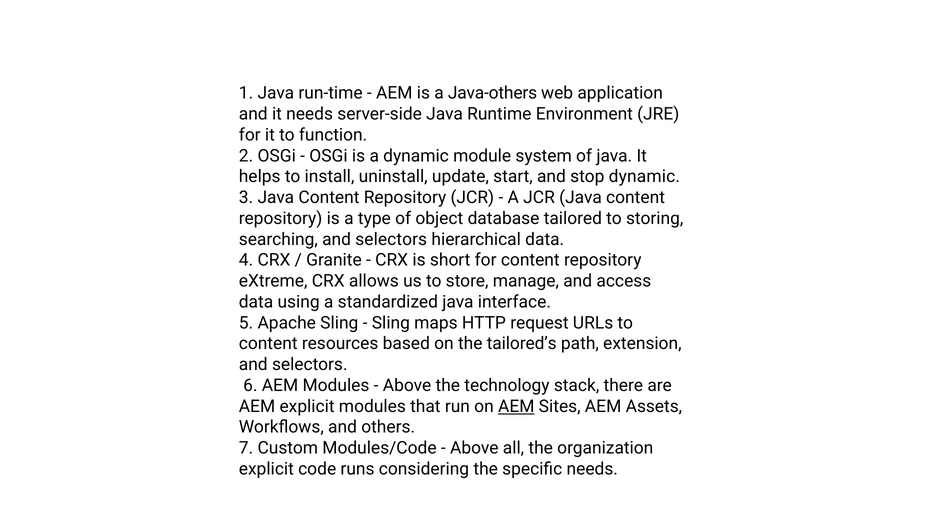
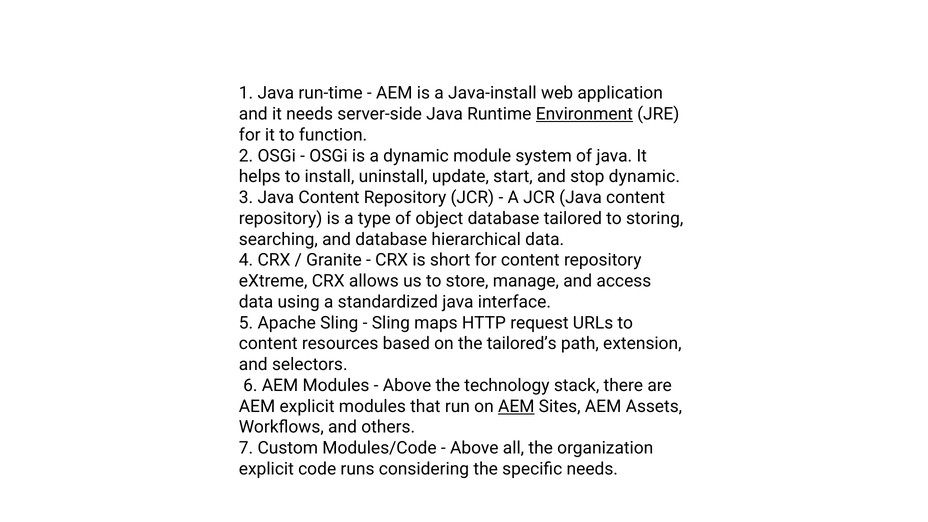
Java-others: Java-others -> Java-install (492, 93)
Environment underline: none -> present (584, 114)
searching and selectors: selectors -> database (391, 239)
